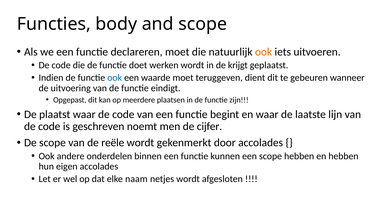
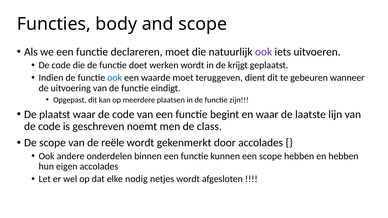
ook colour: orange -> purple (264, 52)
cijfer: cijfer -> class (209, 127)
naam: naam -> nodig (136, 179)
